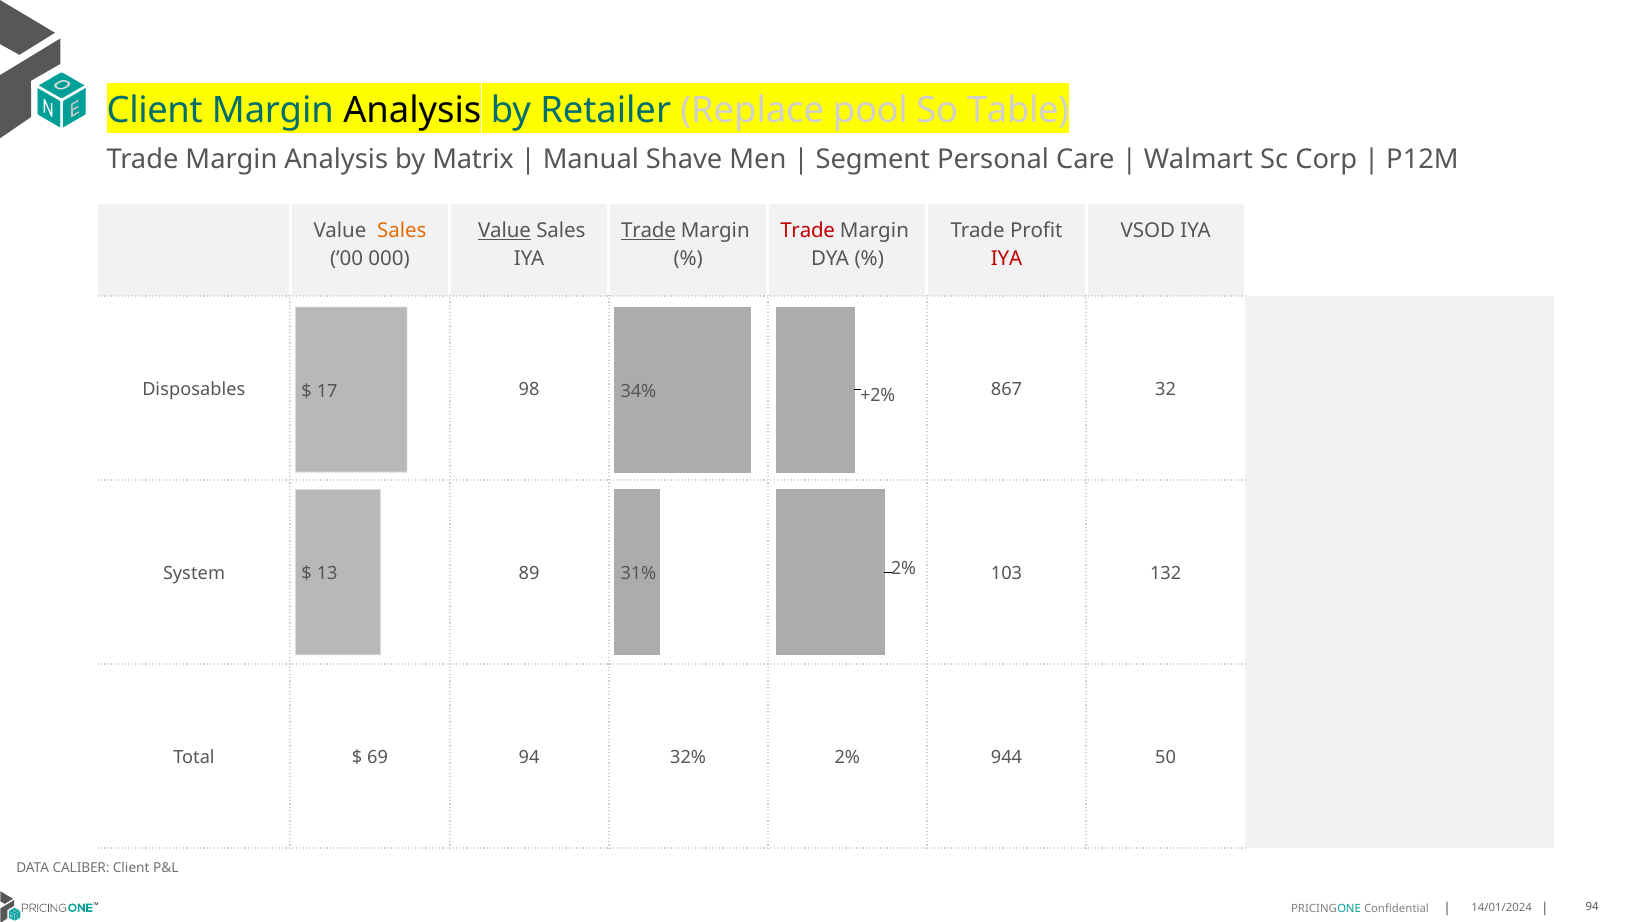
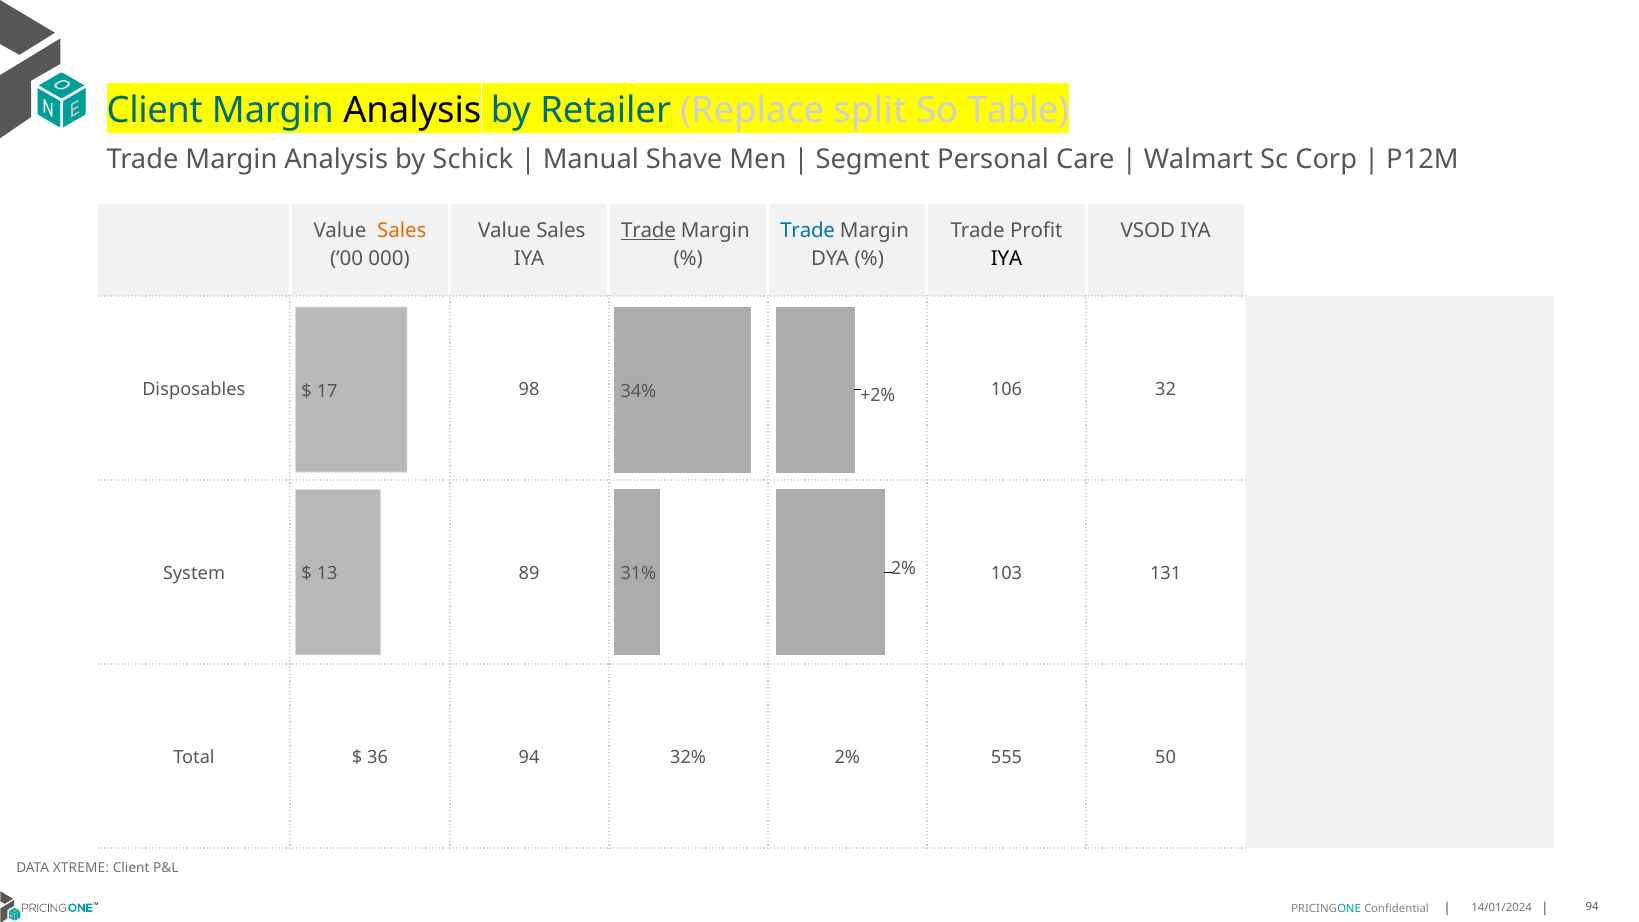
pool: pool -> split (870, 110)
Matrix: Matrix -> Schick (473, 160)
Value underline: present -> none (505, 231)
Trade colour: red -> blue (808, 231)
IYA colour: red -> black (1007, 259)
867: 867 -> 106 (1007, 389)
132: 132 -> 131 (1166, 573)
69: 69 -> 36 (377, 757)
944: 944 -> 555 (1007, 757)
CALIBER: CALIBER -> XTREME (81, 868)
